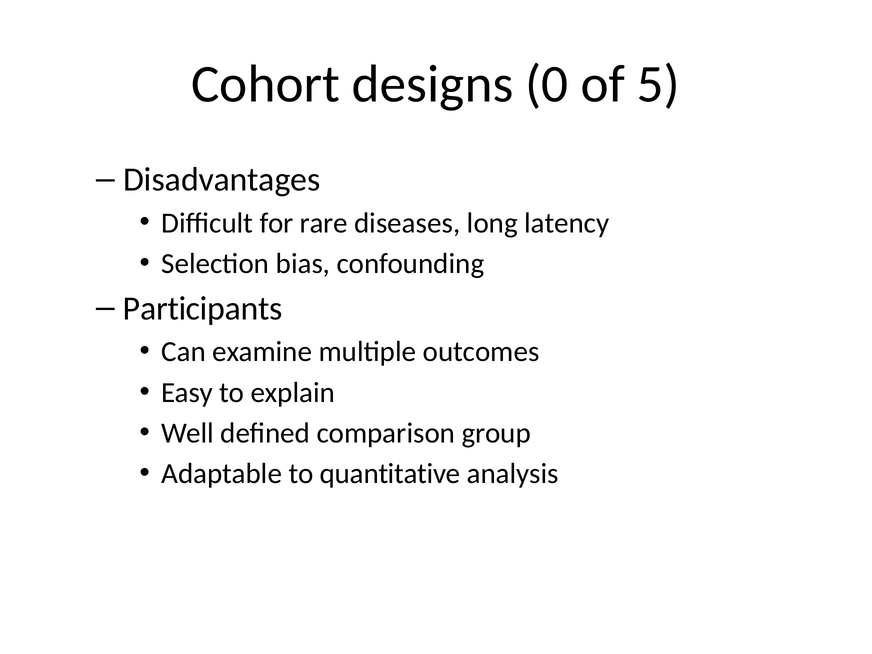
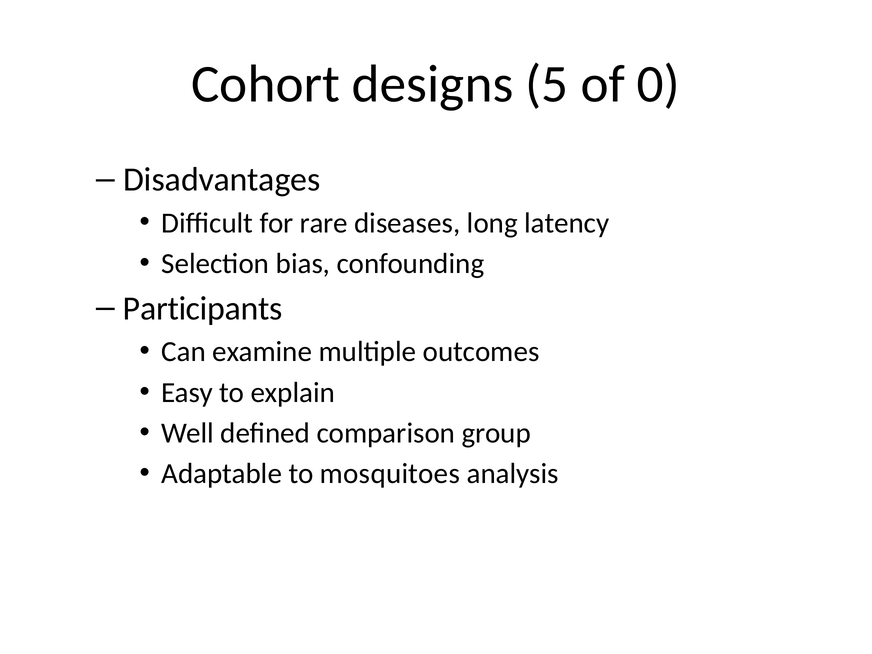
0: 0 -> 5 (547, 84)
5: 5 -> 0 (659, 84)
quantitative: quantitative -> mosquitoes (390, 474)
